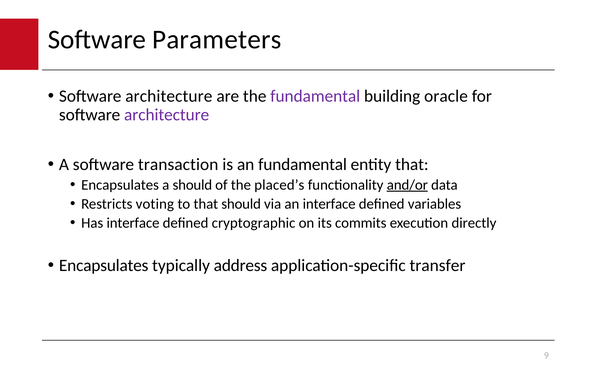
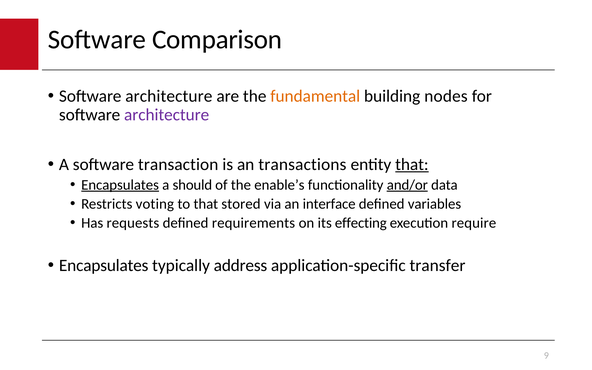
Parameters: Parameters -> Comparison (217, 39)
fundamental colour: purple -> orange (315, 96)
oracle: oracle -> nodes (446, 96)
an fundamental: fundamental -> transactions (302, 164)
that underline: none -> present (412, 164)
Encapsulates underline: none -> present (120, 185)
placed’s: placed’s -> enable’s (279, 185)
that should: should -> stored (241, 204)
Has interface: interface -> requests (133, 223)
cryptographic: cryptographic -> requirements (253, 223)
commits: commits -> effecting (361, 223)
directly: directly -> require (474, 223)
